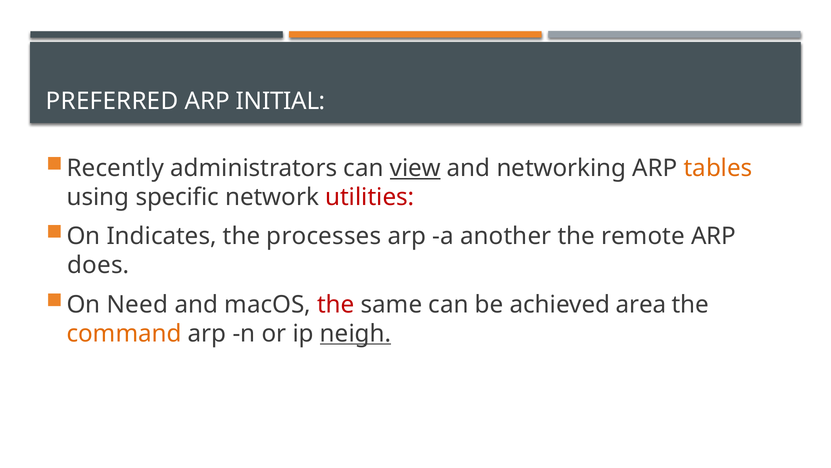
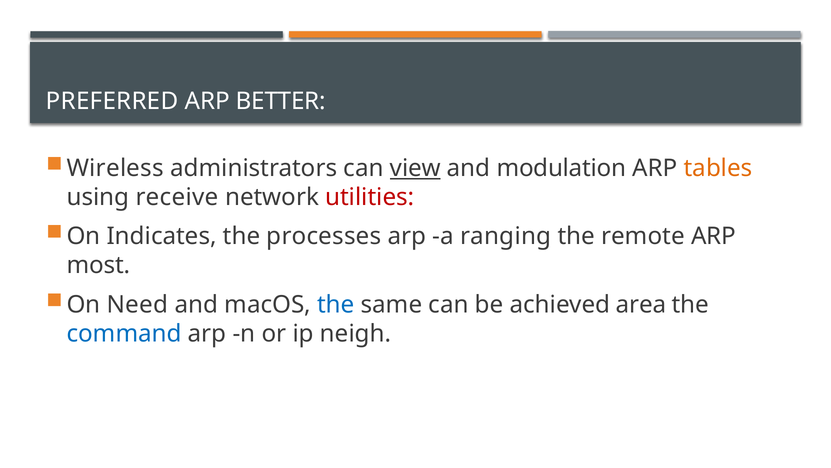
INITIAL: INITIAL -> BETTER (281, 101)
Recently: Recently -> Wireless (115, 168)
networking: networking -> modulation (561, 168)
specific: specific -> receive (177, 197)
another: another -> ranging (506, 236)
does: does -> most (99, 265)
the colour: red -> blue (336, 304)
command colour: orange -> blue (124, 333)
neigh underline: present -> none (356, 333)
